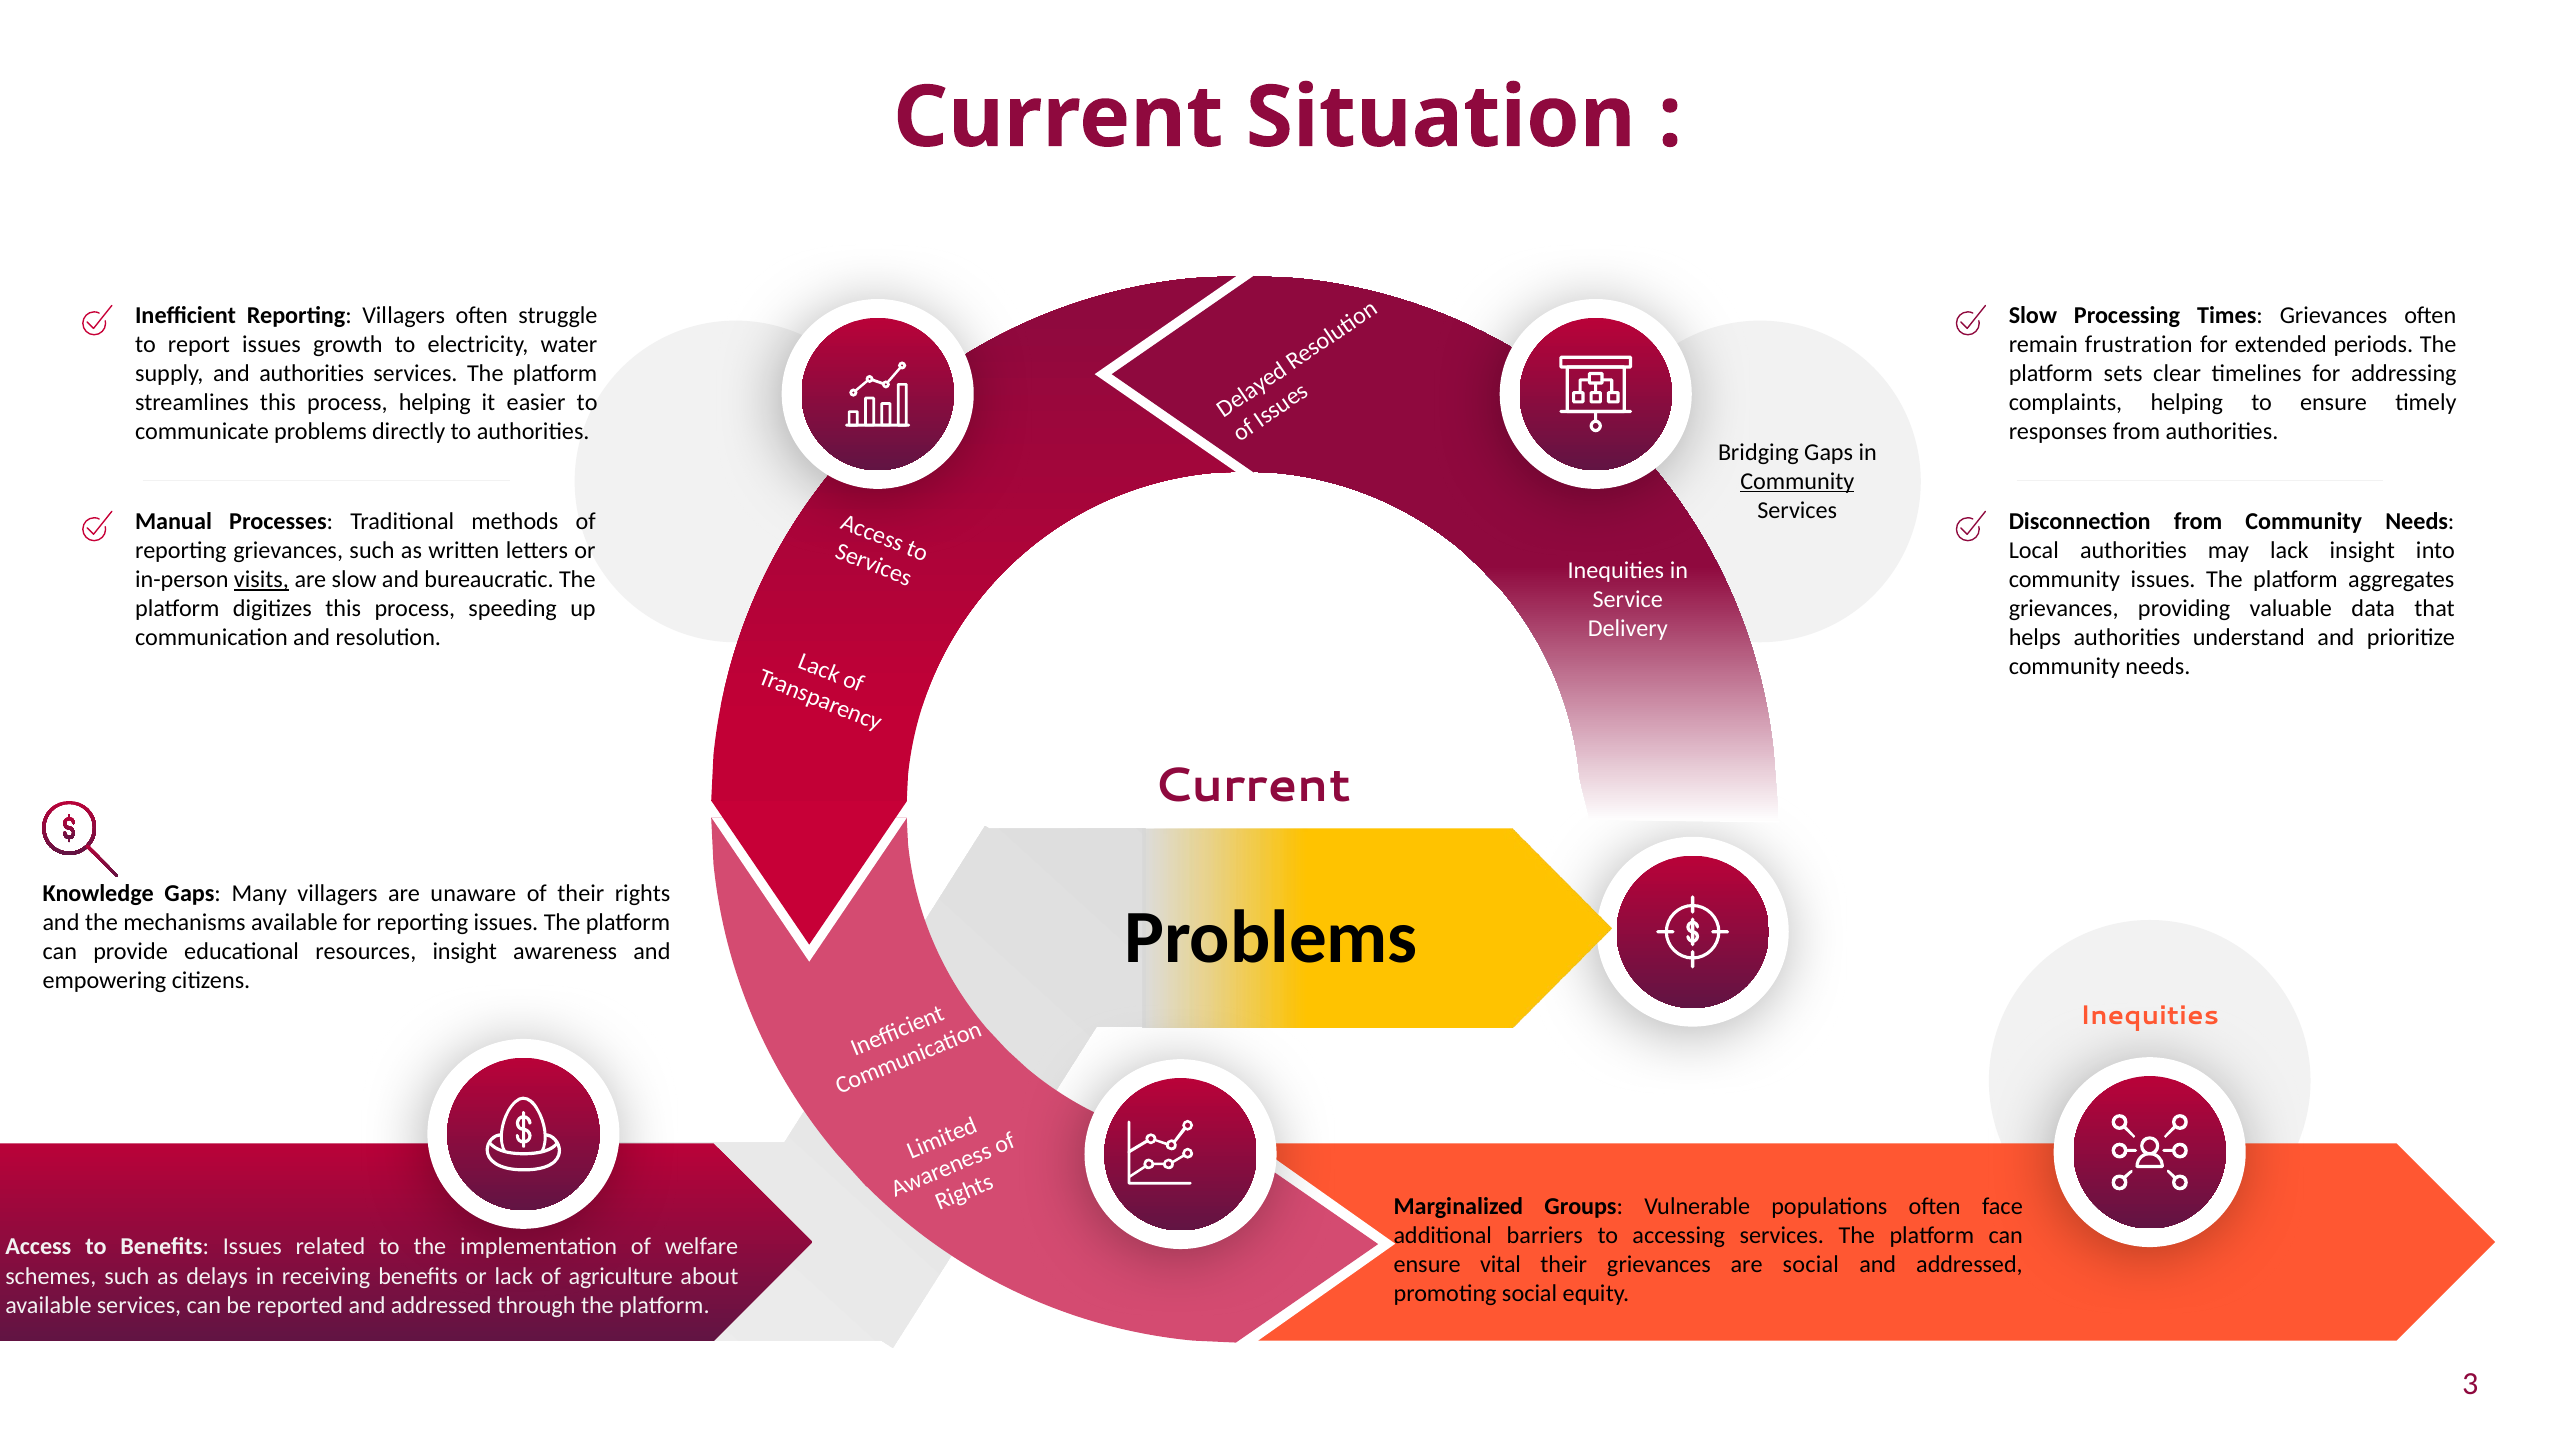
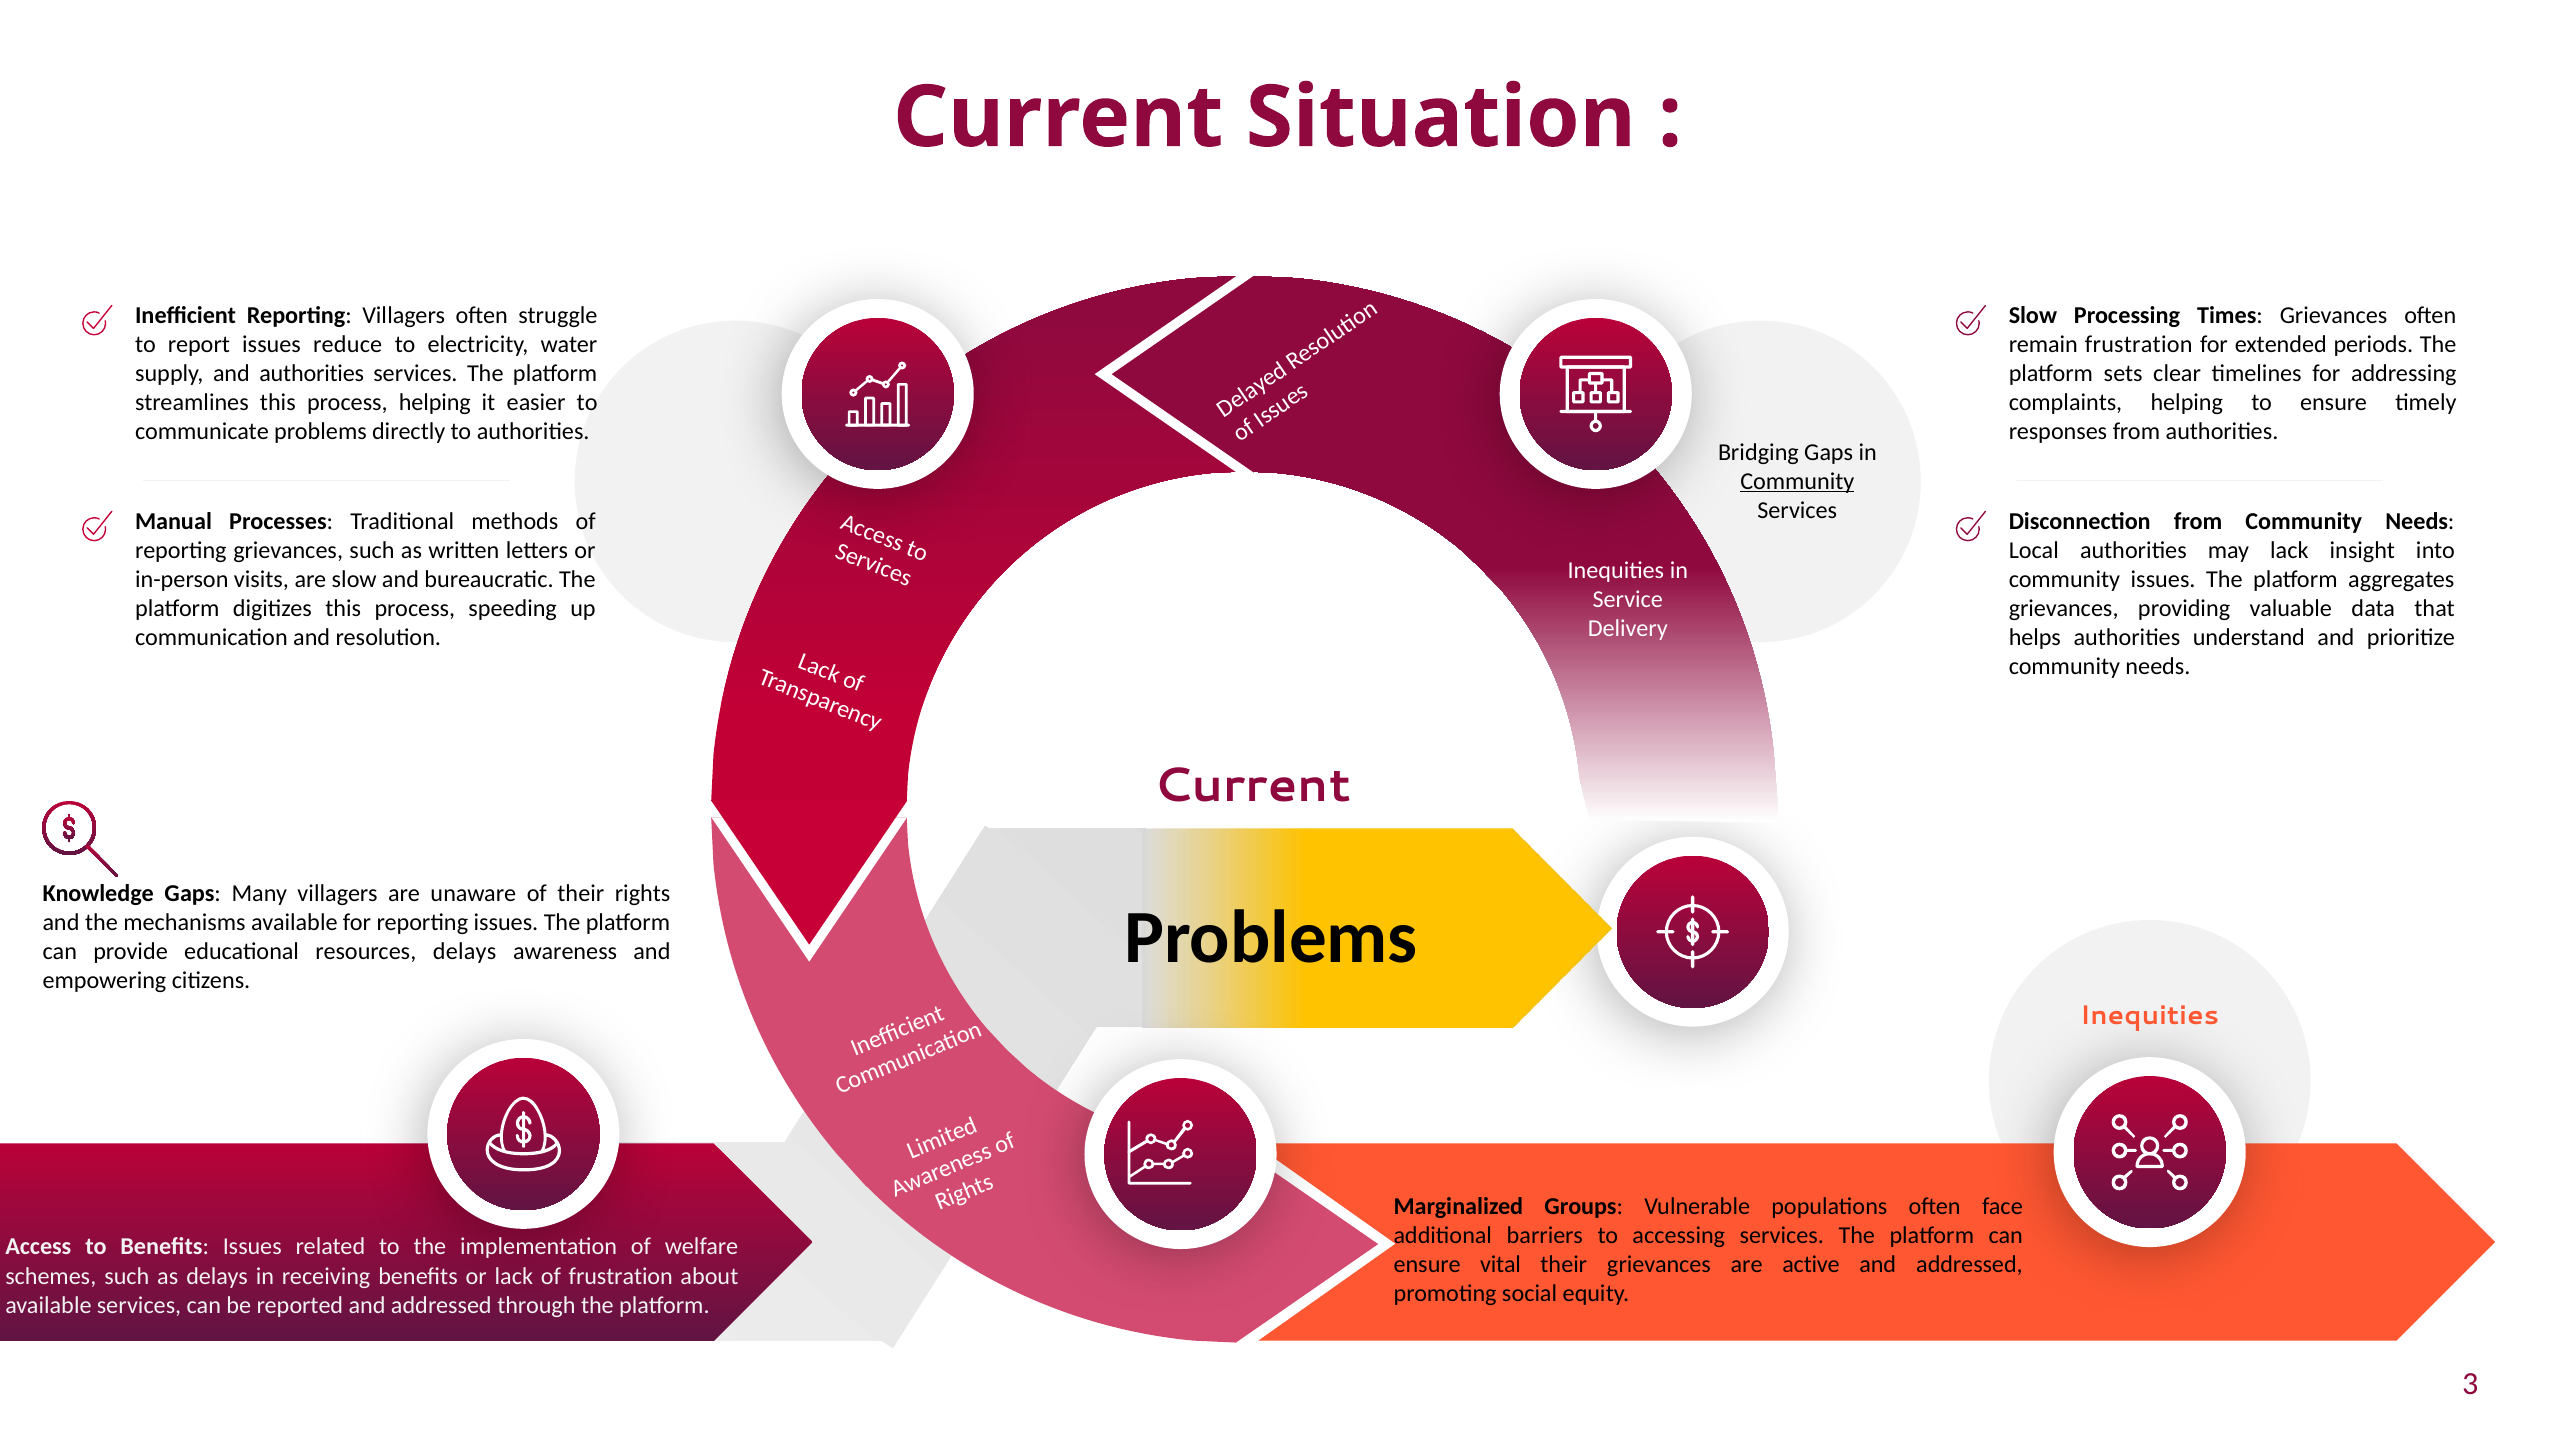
growth: growth -> reduce (348, 345)
visits underline: present -> none (261, 580)
resources insight: insight -> delays (465, 951)
are social: social -> active (1811, 1264)
of agriculture: agriculture -> frustration (621, 1276)
